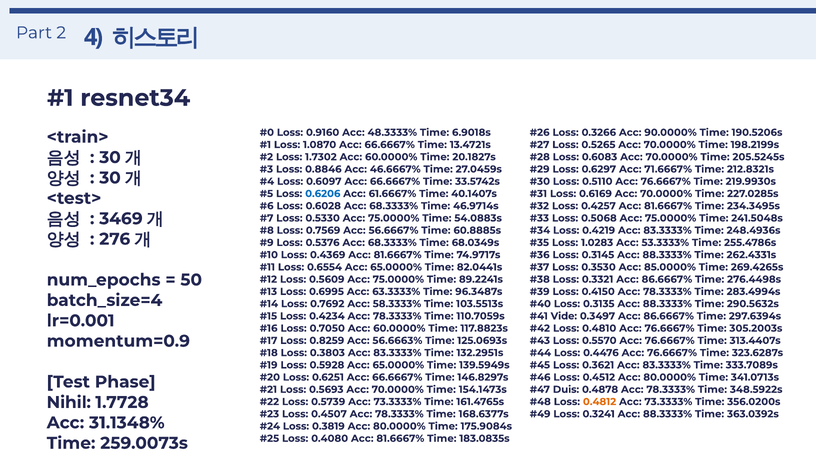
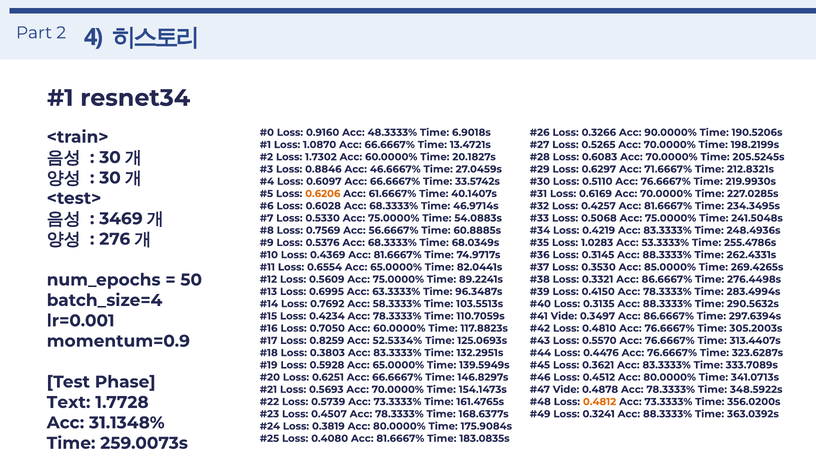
0.6206 colour: blue -> orange (323, 194)
56.6663%: 56.6663% -> 52.5334% (397, 341)
Duis: Duis -> Vide (566, 389)
Nihil: Nihil -> Text (69, 402)
